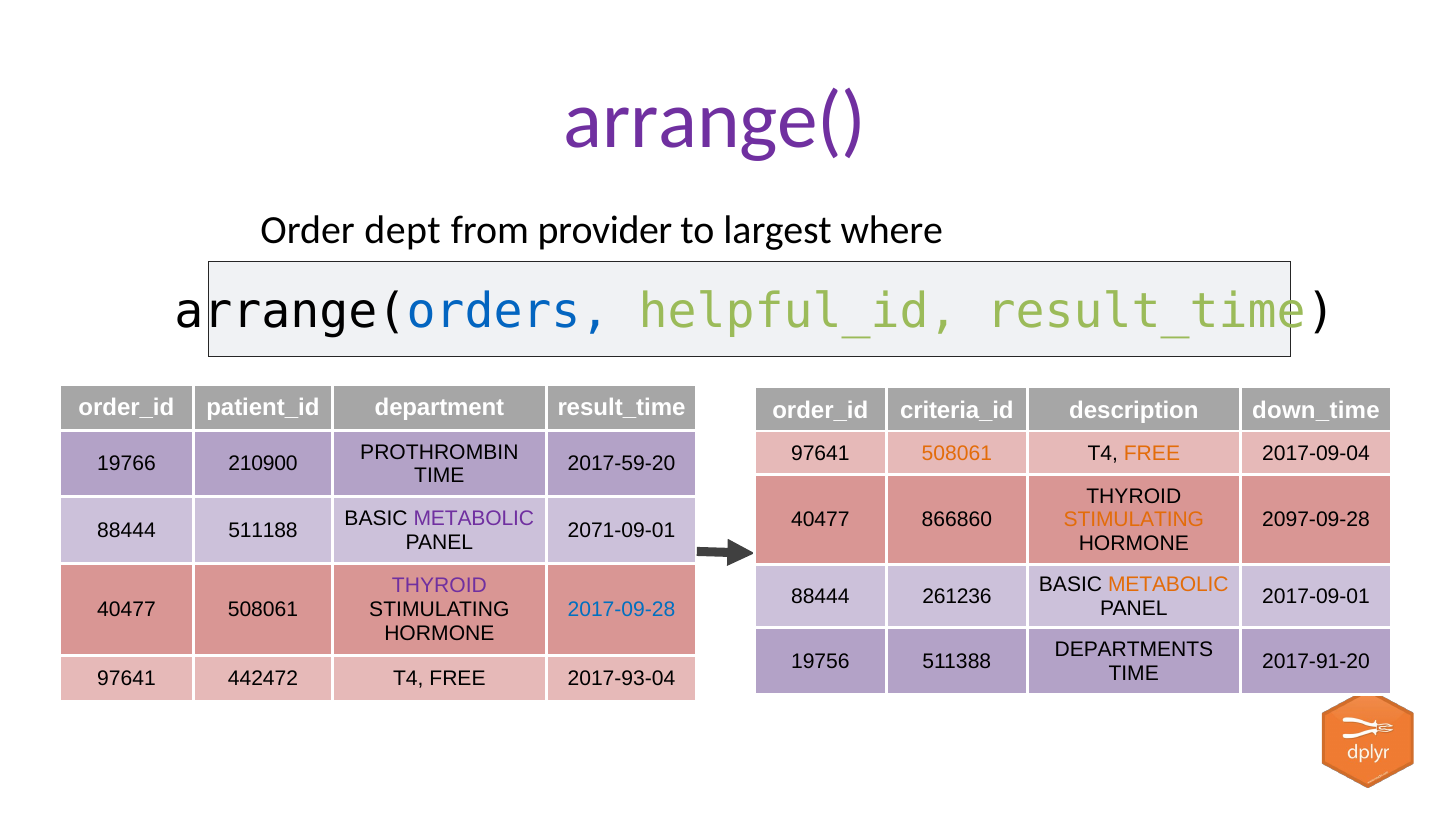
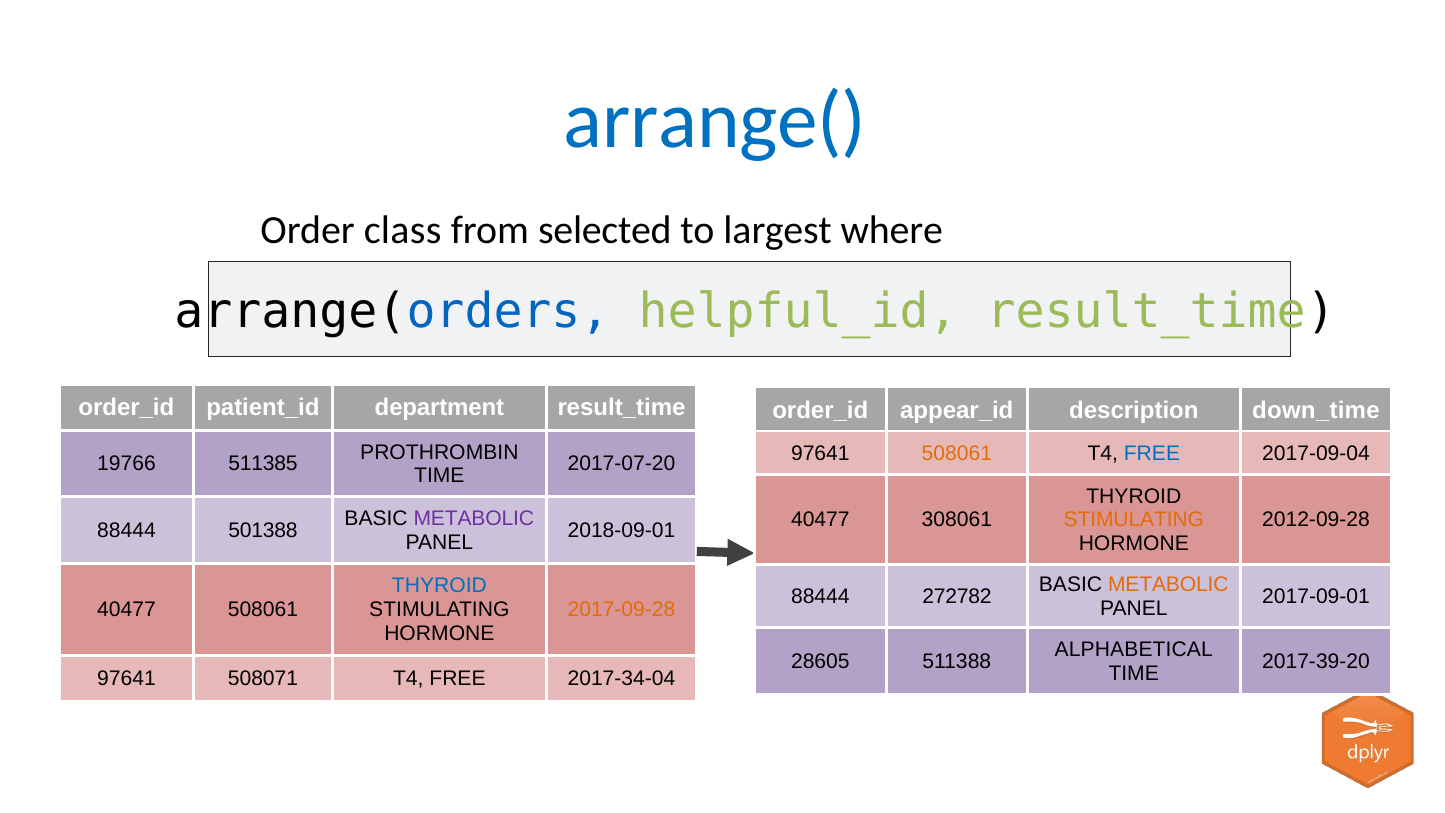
arrange( colour: purple -> blue (715, 121)
dept: dept -> class (403, 231)
provider: provider -> selected (605, 231)
criteria_id: criteria_id -> appear_id (957, 410)
FREE colour: orange -> blue (1152, 453)
210900: 210900 -> 511385 (263, 464)
2017-59-20: 2017-59-20 -> 2017-07-20 (621, 464)
866860: 866860 -> 308061 (957, 520)
2097-09-28: 2097-09-28 -> 2012-09-28 (1316, 520)
511188: 511188 -> 501388 (263, 530)
2071-09-01: 2071-09-01 -> 2018-09-01 (621, 530)
THYROID colour: purple -> blue (439, 586)
261236: 261236 -> 272782 (957, 596)
2017-09-28 colour: blue -> orange (621, 610)
DEPARTMENTS: DEPARTMENTS -> ALPHABETICAL (1134, 650)
19756: 19756 -> 28605 (820, 661)
2017-91-20: 2017-91-20 -> 2017-39-20 (1316, 661)
442472: 442472 -> 508071 (263, 679)
2017-93-04: 2017-93-04 -> 2017-34-04 (621, 679)
